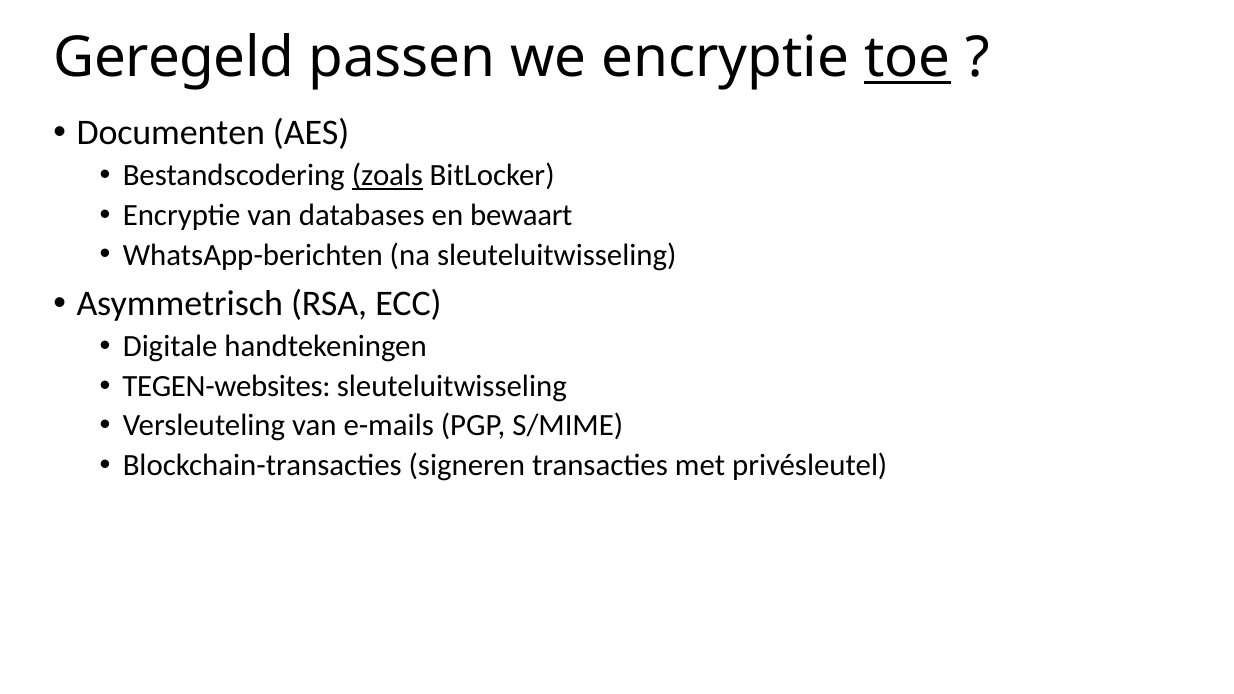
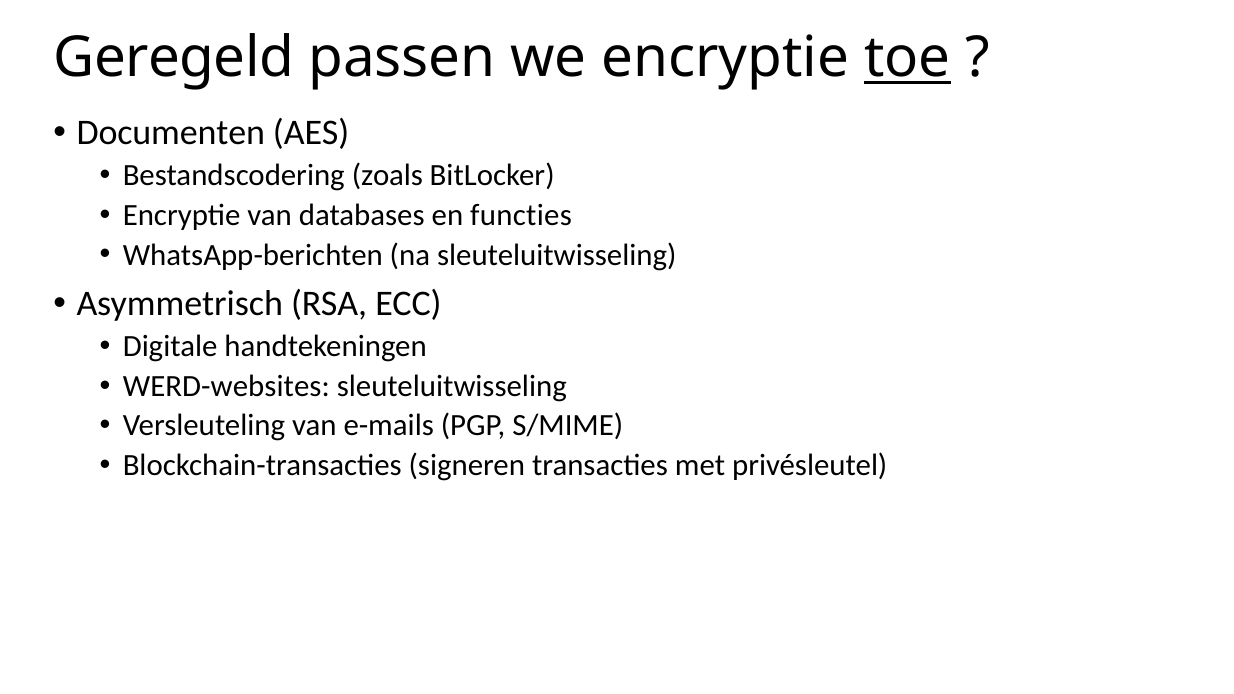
zoals underline: present -> none (387, 176)
bewaart: bewaart -> functies (521, 215)
TEGEN-websites: TEGEN-websites -> WERD-websites (226, 386)
